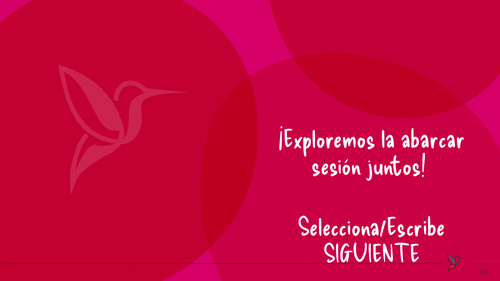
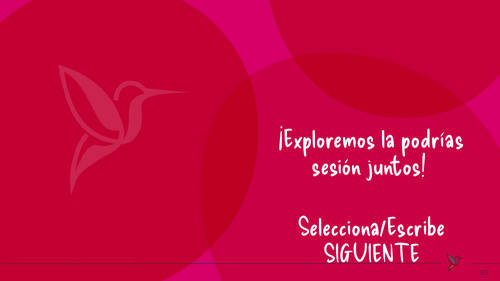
abarcar: abarcar -> podrías (433, 140)
